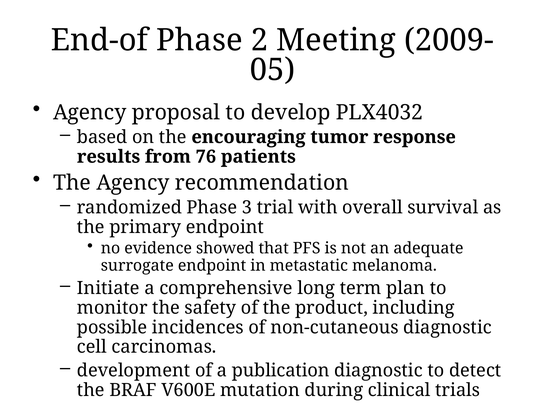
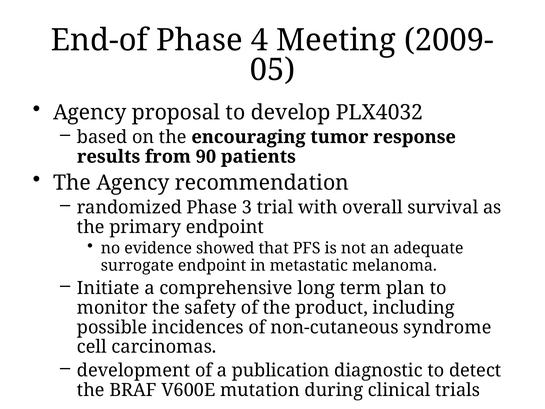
2: 2 -> 4 (259, 40)
76: 76 -> 90 (206, 157)
non-cutaneous diagnostic: diagnostic -> syndrome (447, 327)
